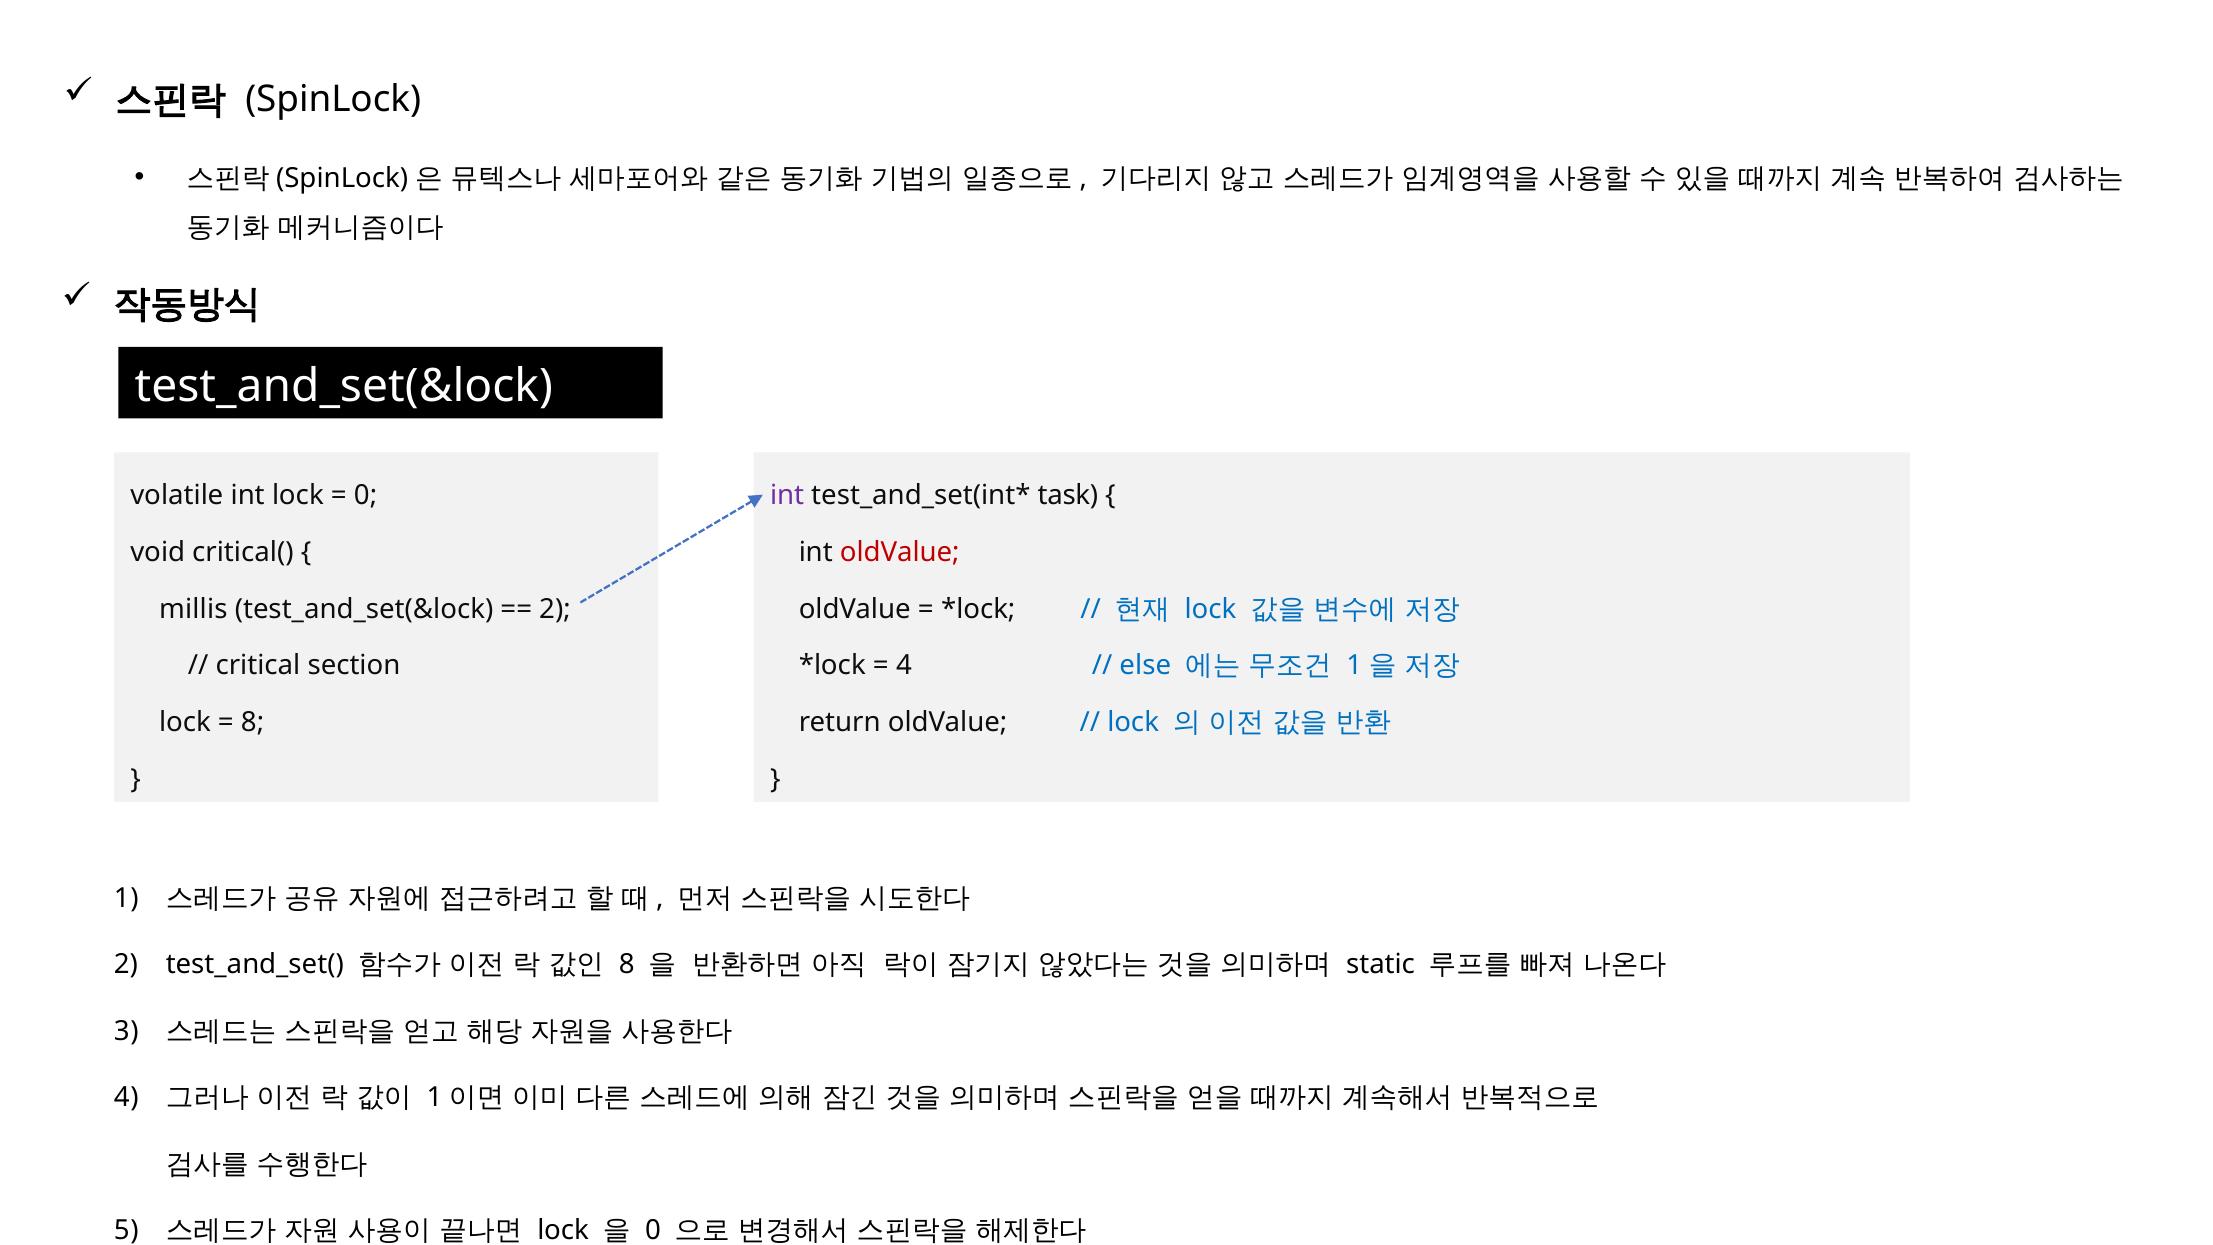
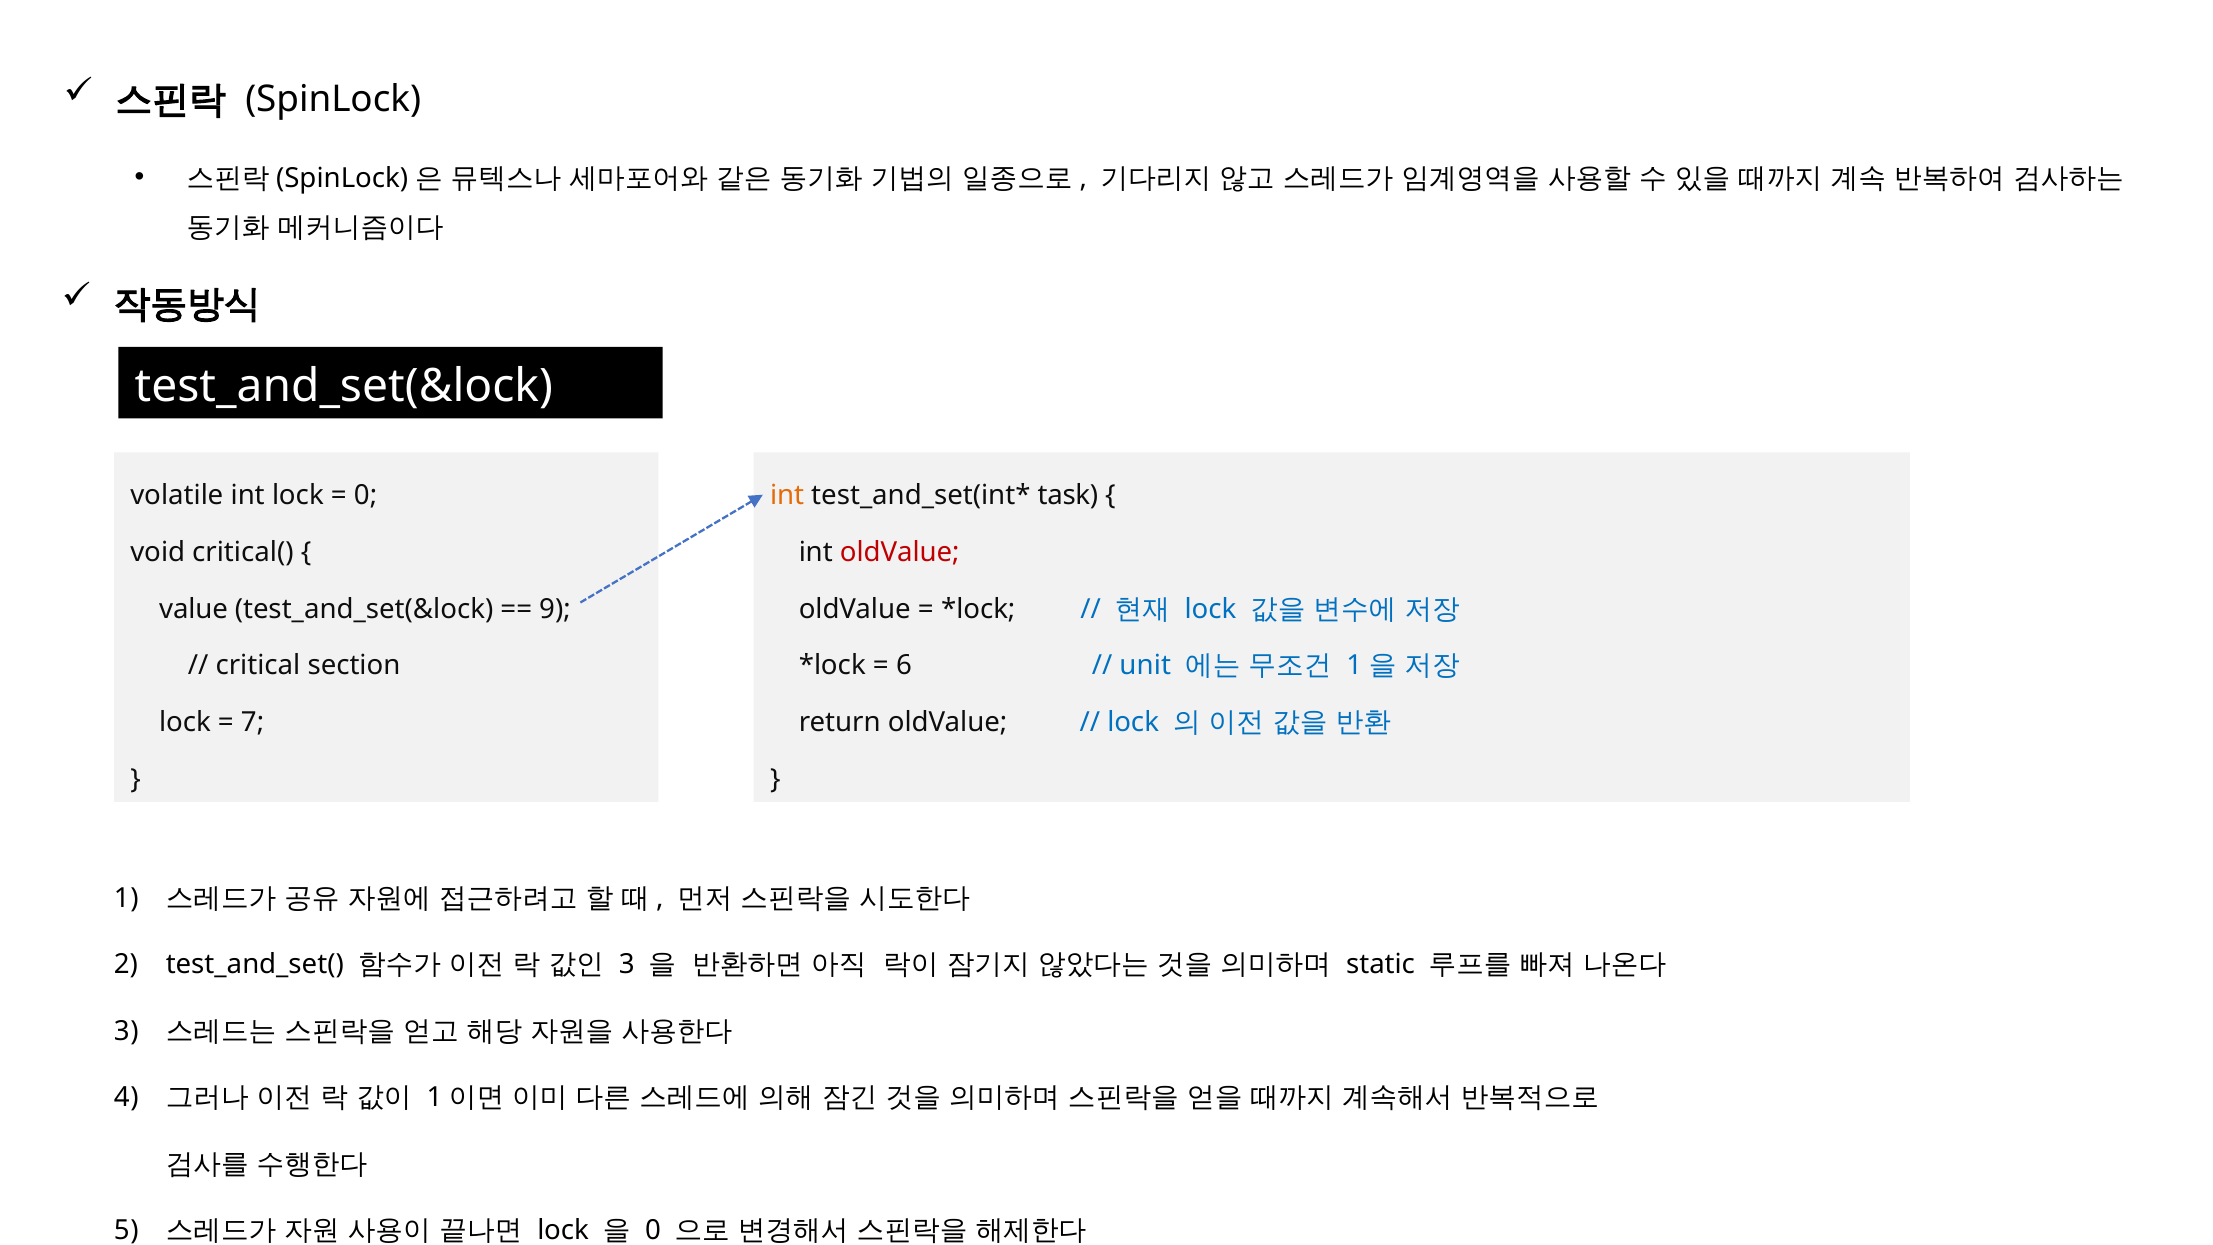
int colour: purple -> orange (787, 495)
millis: millis -> value (193, 609)
2: 2 -> 9 (555, 609)
4: 4 -> 6 (904, 666)
else: else -> unit (1145, 666)
8: 8 -> 7 (253, 722)
8: 8 -> 3 (627, 965)
